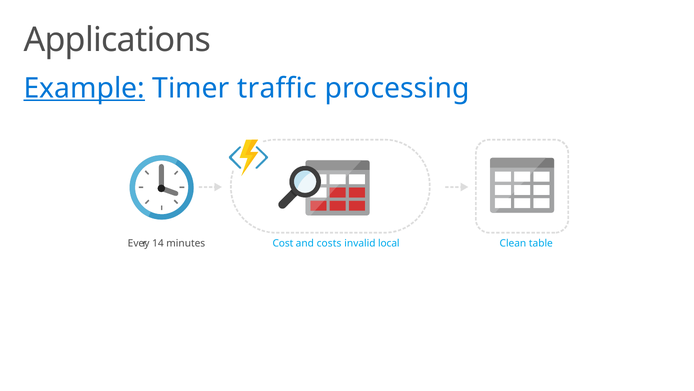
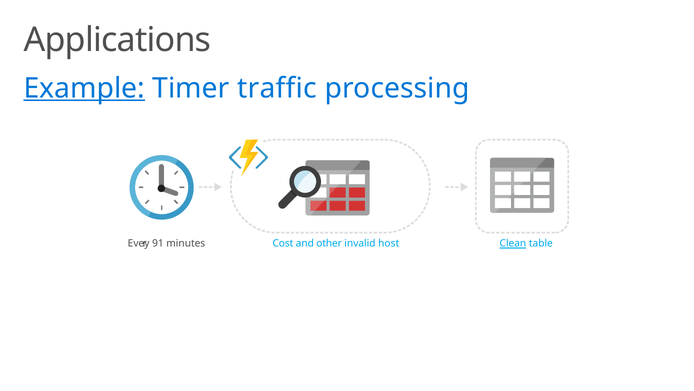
14: 14 -> 91 (158, 243)
costs: costs -> other (329, 243)
local: local -> host (389, 243)
Clean underline: none -> present (513, 243)
